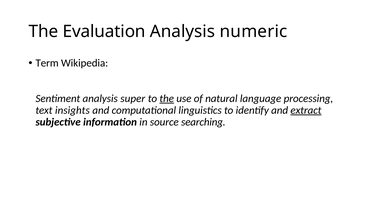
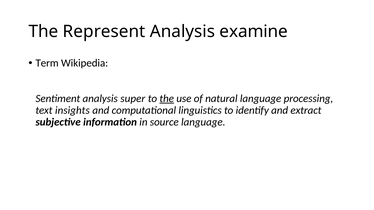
Evaluation: Evaluation -> Represent (104, 31)
numeric: numeric -> examine (254, 31)
extract underline: present -> none (306, 110)
source searching: searching -> language (203, 122)
